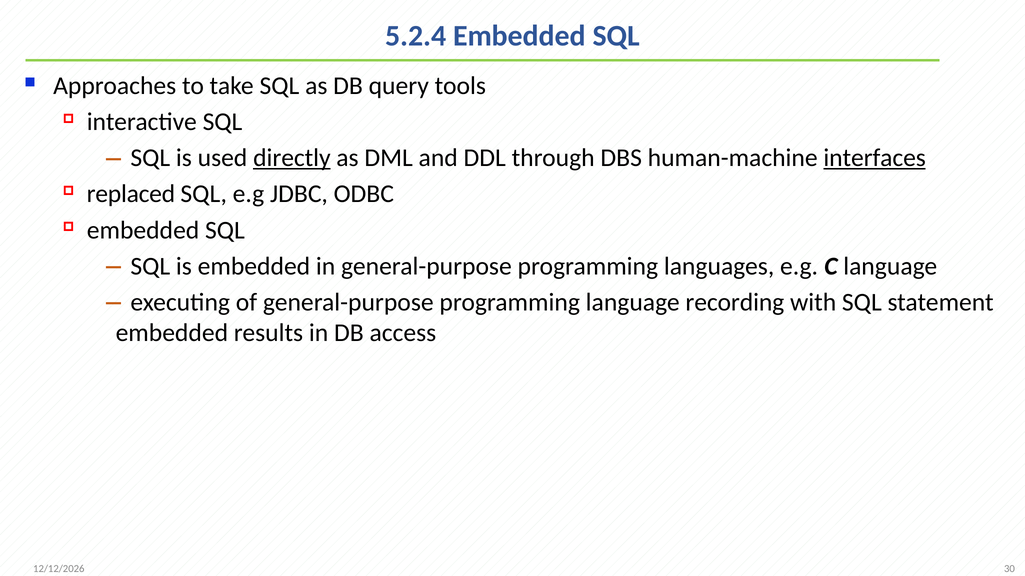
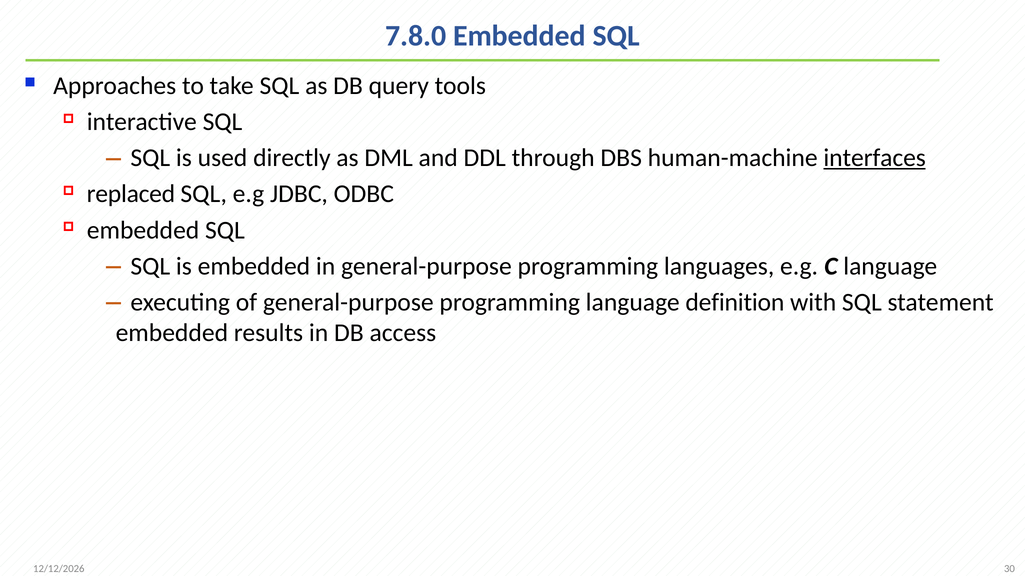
5.2.4: 5.2.4 -> 7.8.0 (416, 36)
directly underline: present -> none (292, 158)
recording: recording -> definition (735, 302)
